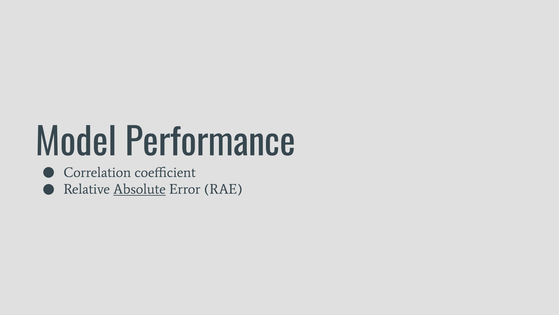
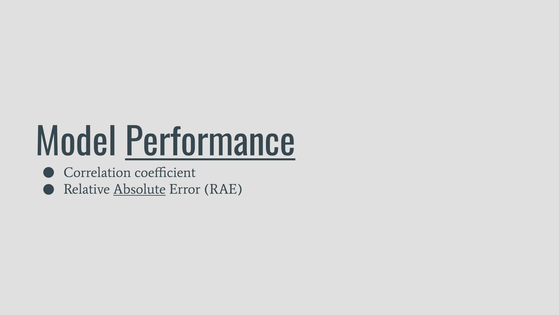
Performance underline: none -> present (210, 143)
